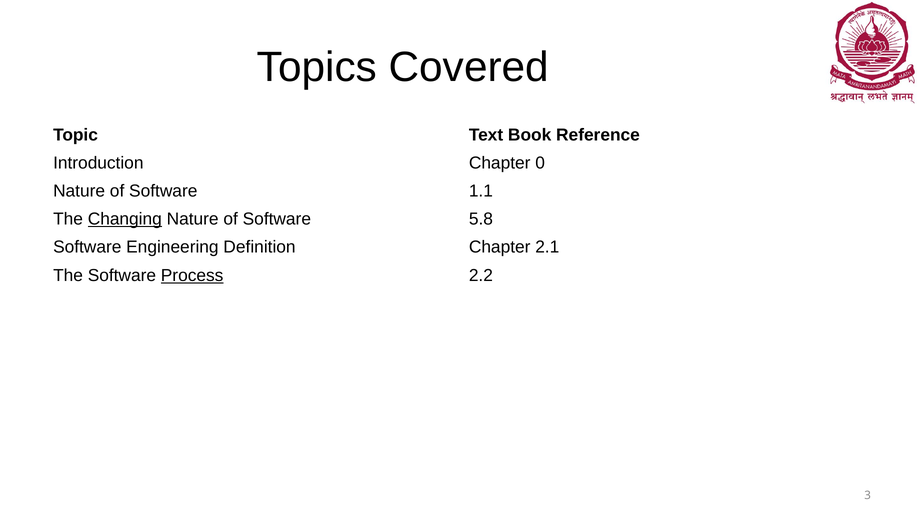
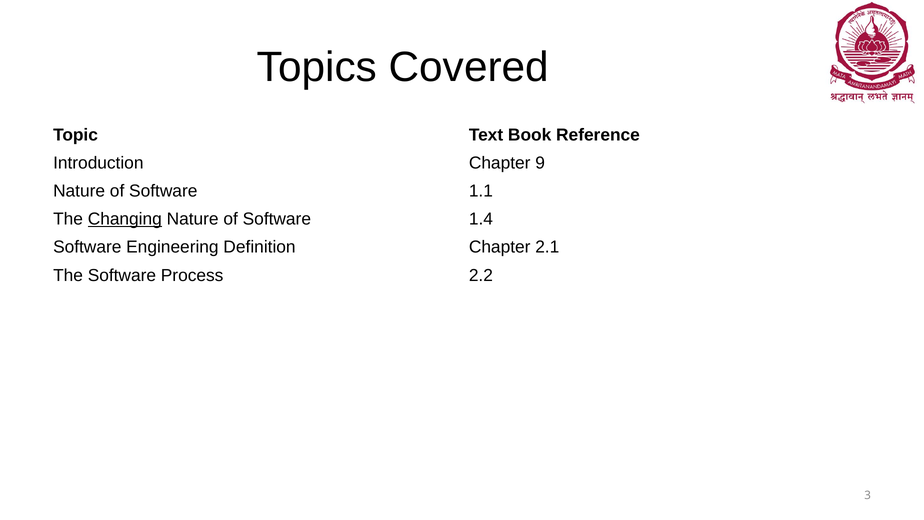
0: 0 -> 9 (540, 163)
5.8: 5.8 -> 1.4 (481, 219)
Process underline: present -> none (192, 275)
